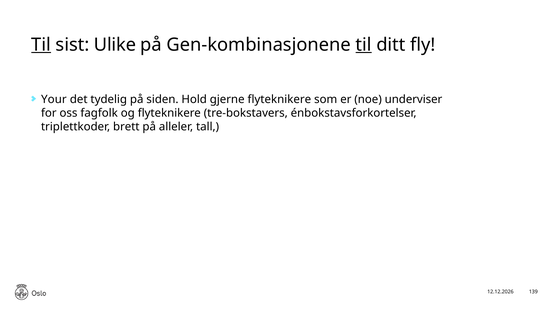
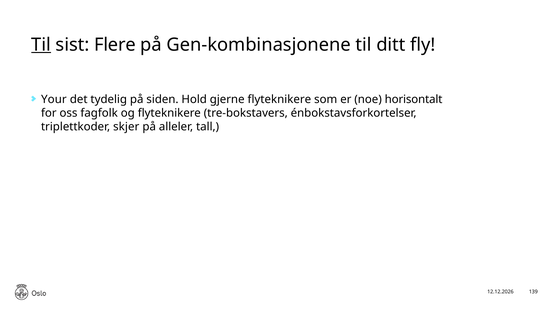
Ulike: Ulike -> Flere (115, 45)
til underline: present -> none (364, 45)
underviser: underviser -> horisontalt (414, 99)
brett: brett -> skjer (126, 127)
